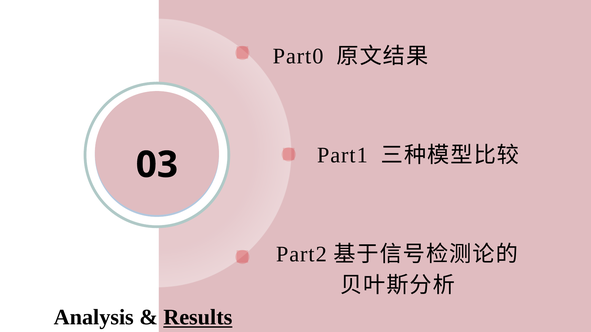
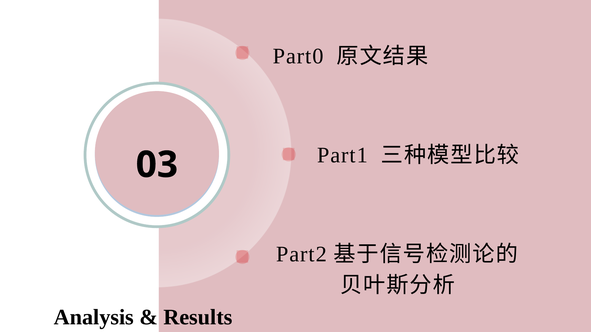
Results underline: present -> none (198, 318)
